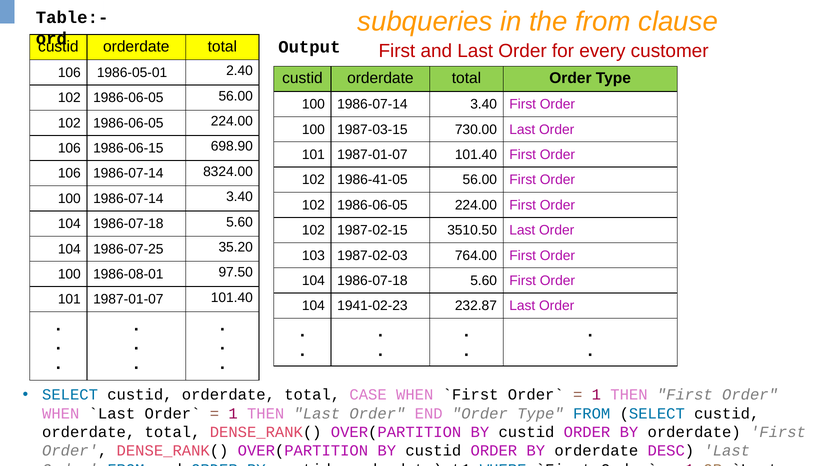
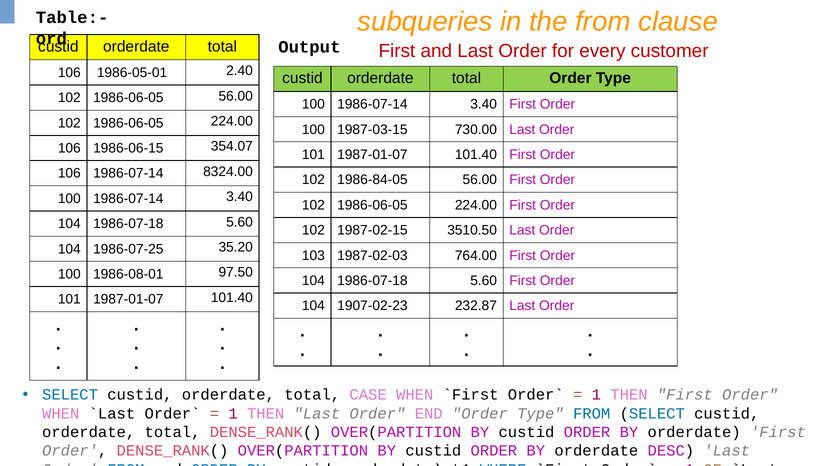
698.90: 698.90 -> 354.07 (232, 146)
1986-41-05: 1986-41-05 -> 1986-84-05 (372, 180)
1941-02-23: 1941-02-23 -> 1907-02-23 (372, 306)
